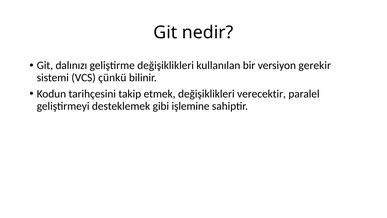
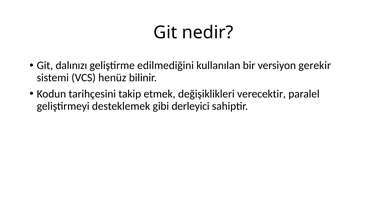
geliştirme değişiklikleri: değişiklikleri -> edilmediğini (166, 65)
çünkü: çünkü -> henüz (112, 78)
işlemine: işlemine -> derleyici (191, 106)
